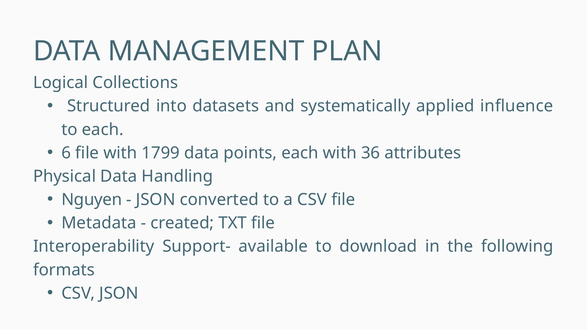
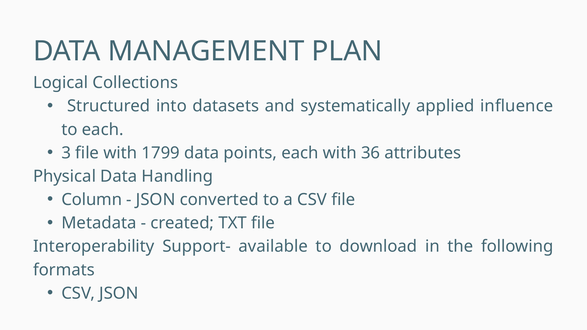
6: 6 -> 3 (66, 153)
Nguyen: Nguyen -> Column (92, 200)
